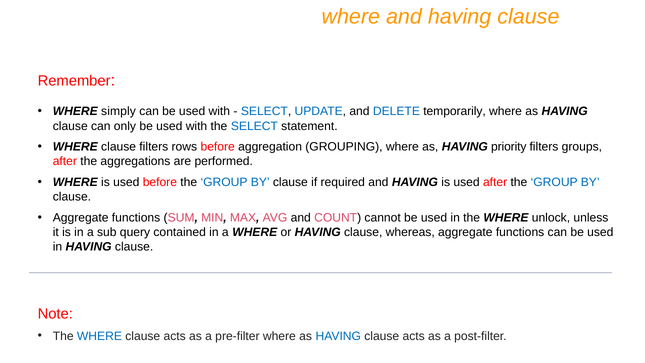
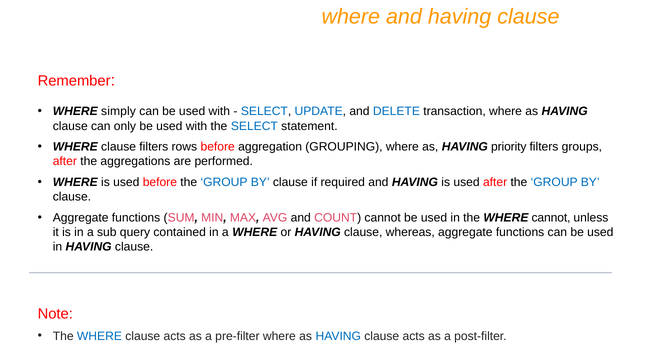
temporarily: temporarily -> transaction (455, 111)
WHERE unlock: unlock -> cannot (551, 218)
